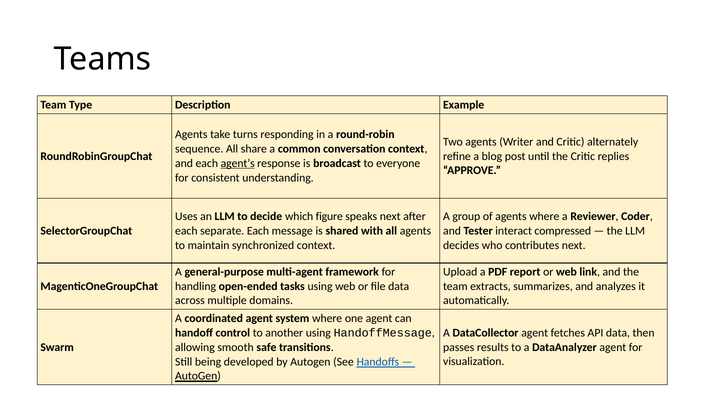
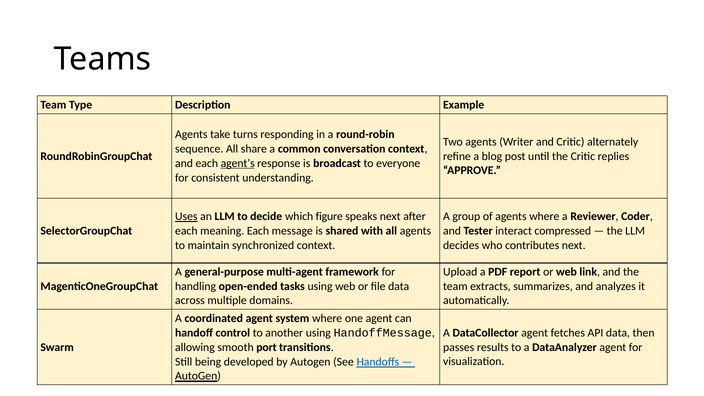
Uses underline: none -> present (186, 216)
separate: separate -> meaning (222, 231)
safe: safe -> port (267, 347)
